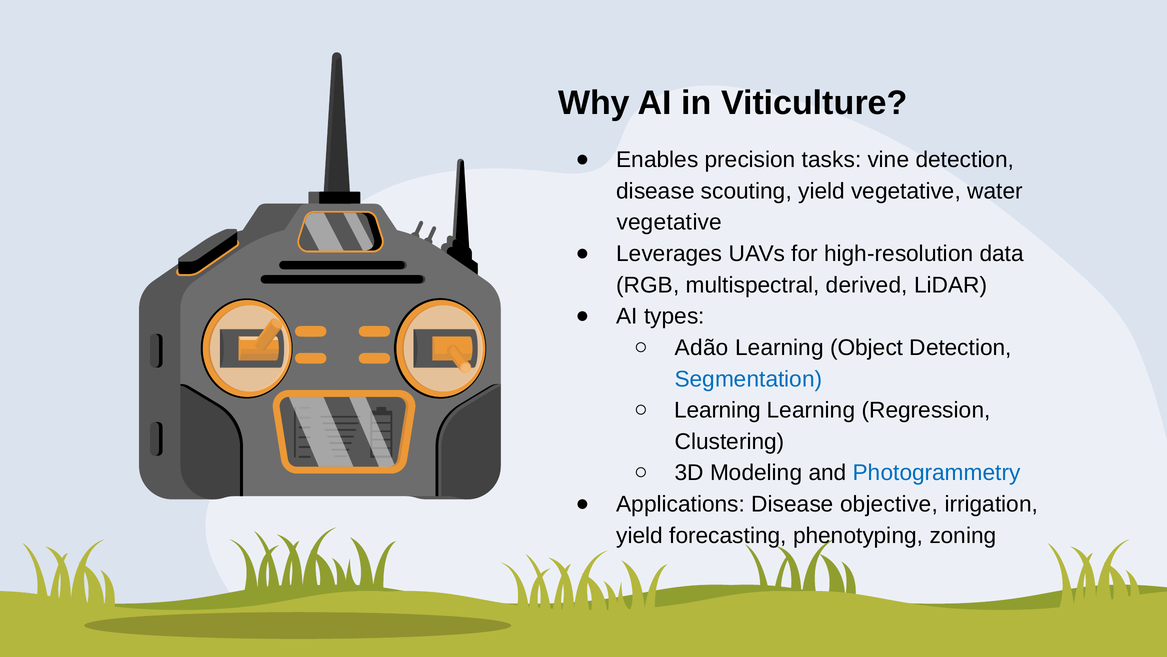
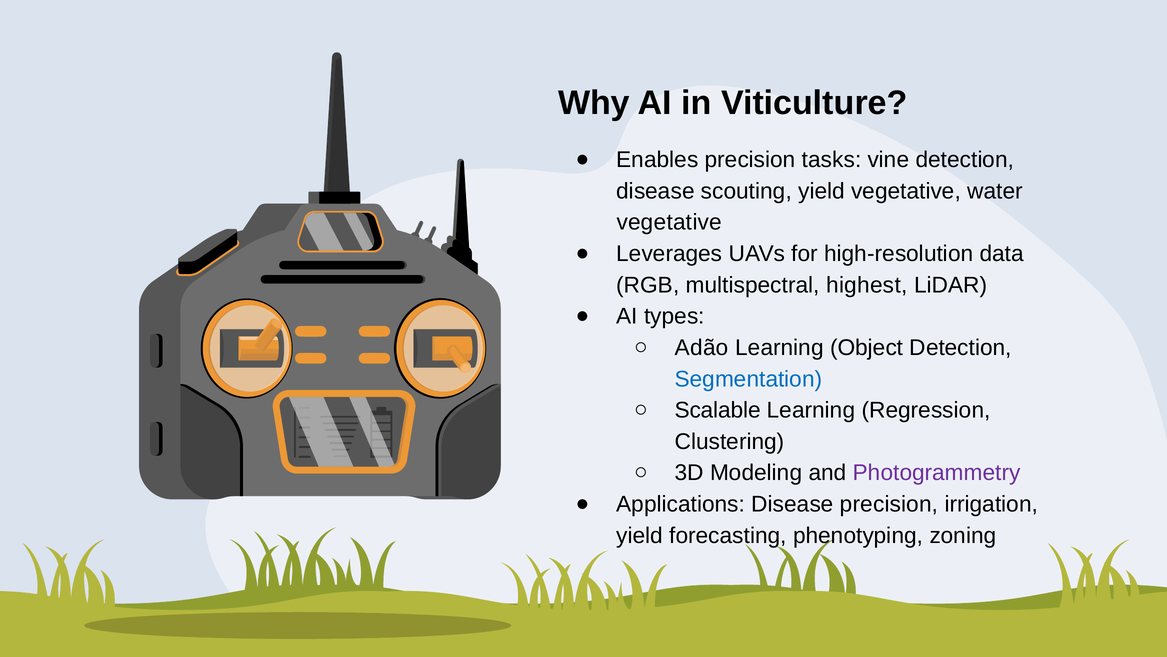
derived: derived -> highest (867, 285)
Learning: Learning -> Scalable (718, 410)
Photogrammetry colour: blue -> purple (937, 473)
Disease objective: objective -> precision (889, 504)
